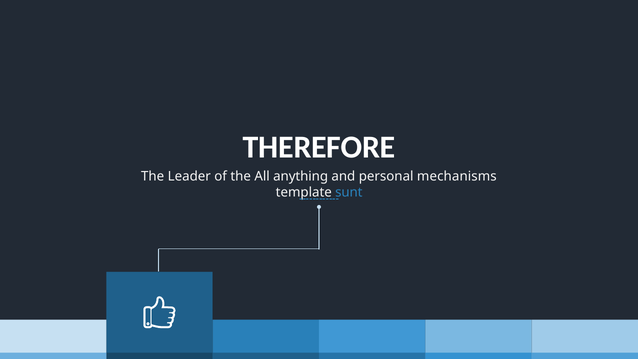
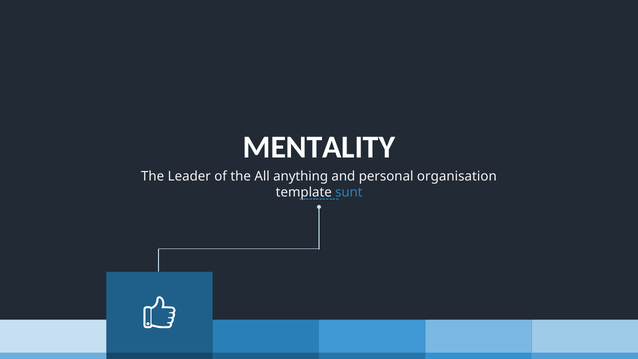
THEREFORE: THEREFORE -> MENTALITY (319, 147)
mechanisms: mechanisms -> organisation (457, 176)
